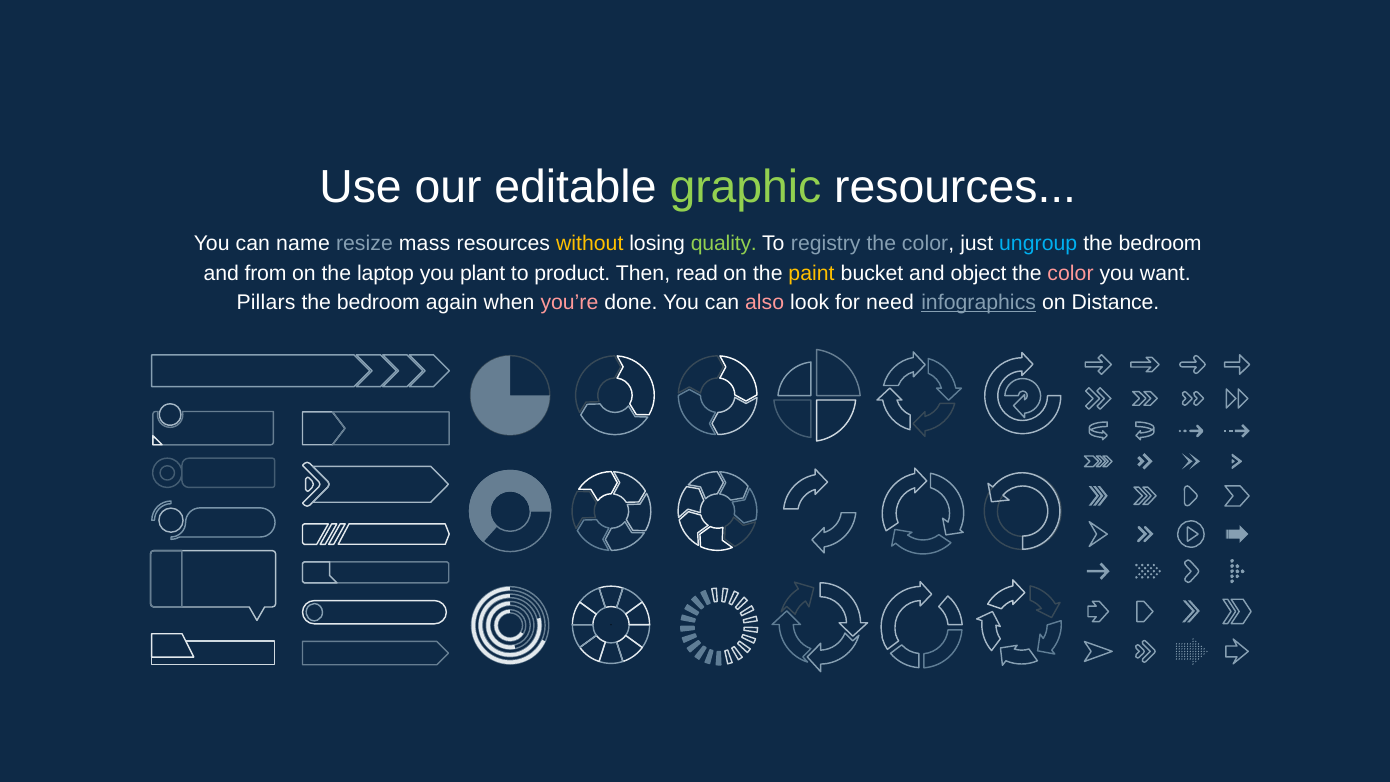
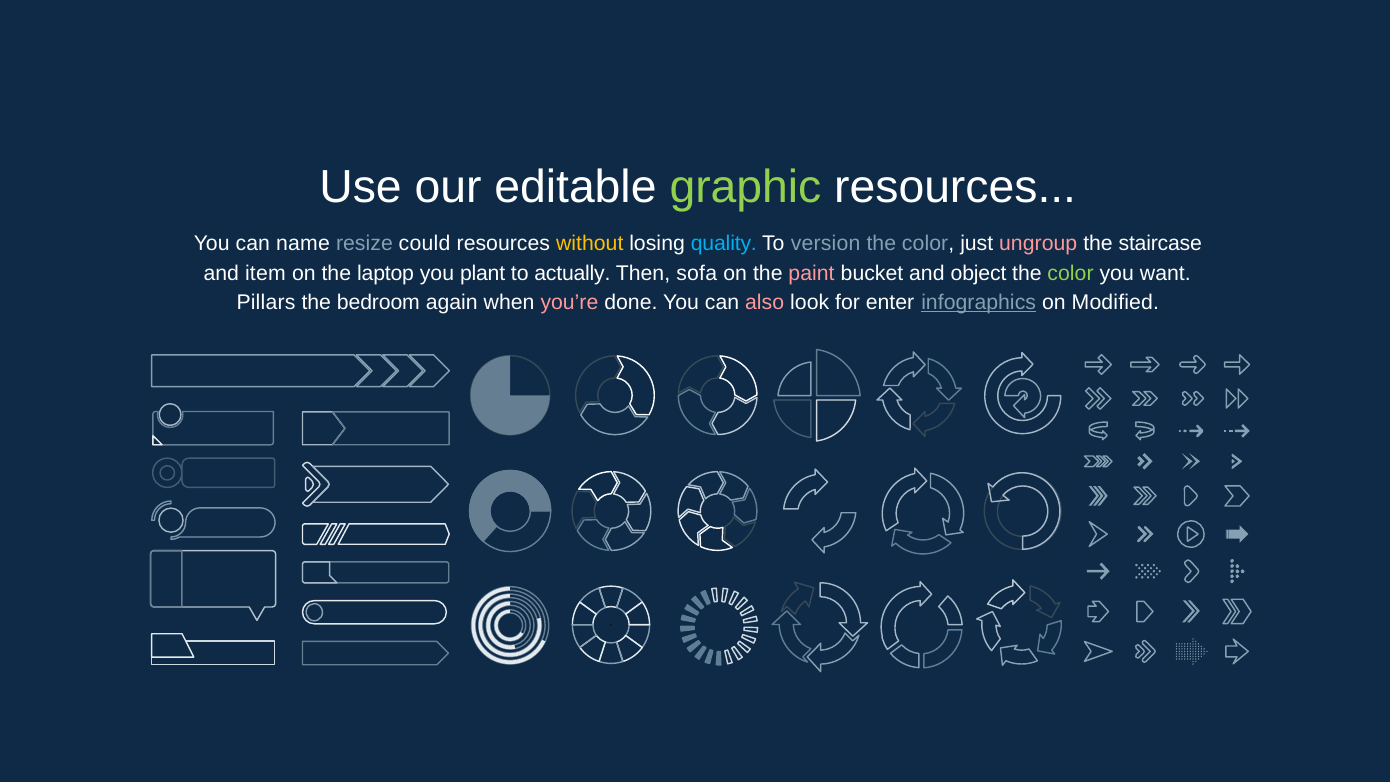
mass: mass -> could (425, 244)
quality colour: light green -> light blue (724, 244)
registry: registry -> version (826, 244)
ungroup colour: light blue -> pink (1038, 244)
bedroom: bedroom -> staircase (1160, 244)
from: from -> item (265, 273)
product: product -> actually (572, 273)
read: read -> sofa (697, 273)
paint colour: yellow -> pink (812, 273)
color colour: pink -> light green (1071, 273)
need: need -> enter (890, 302)
Distance: Distance -> Modified (1115, 302)
